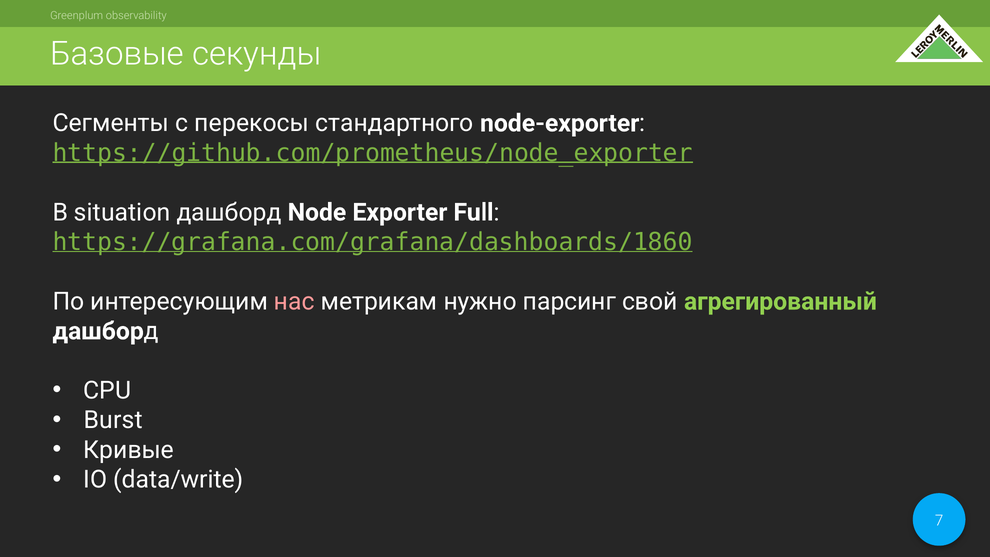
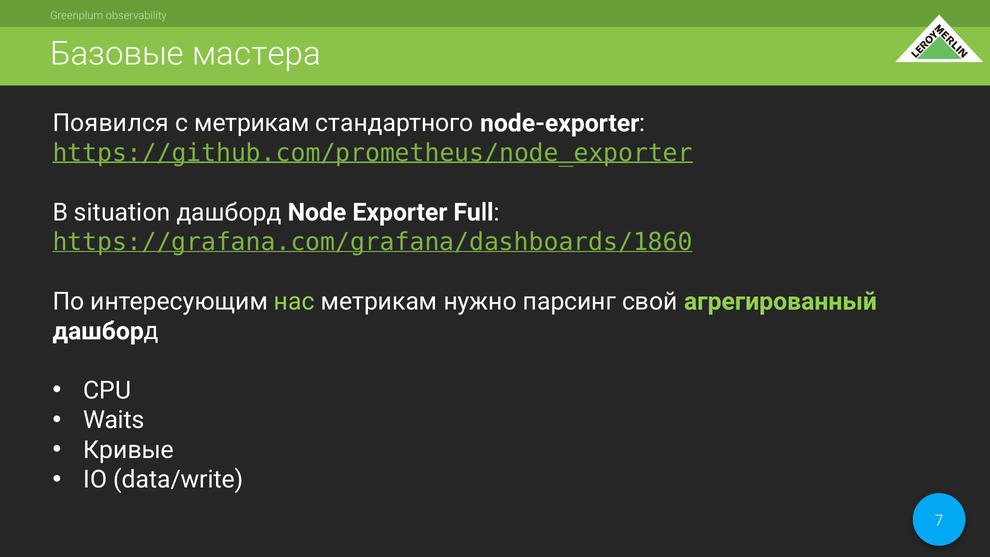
секунды: секунды -> мастера (257, 54)
Сегменты: Сегменты -> Появился (111, 123)
с перекосы: перекосы -> метрикам (252, 123)
нас colour: pink -> light green (294, 301)
Burst: Burst -> Waits (114, 420)
